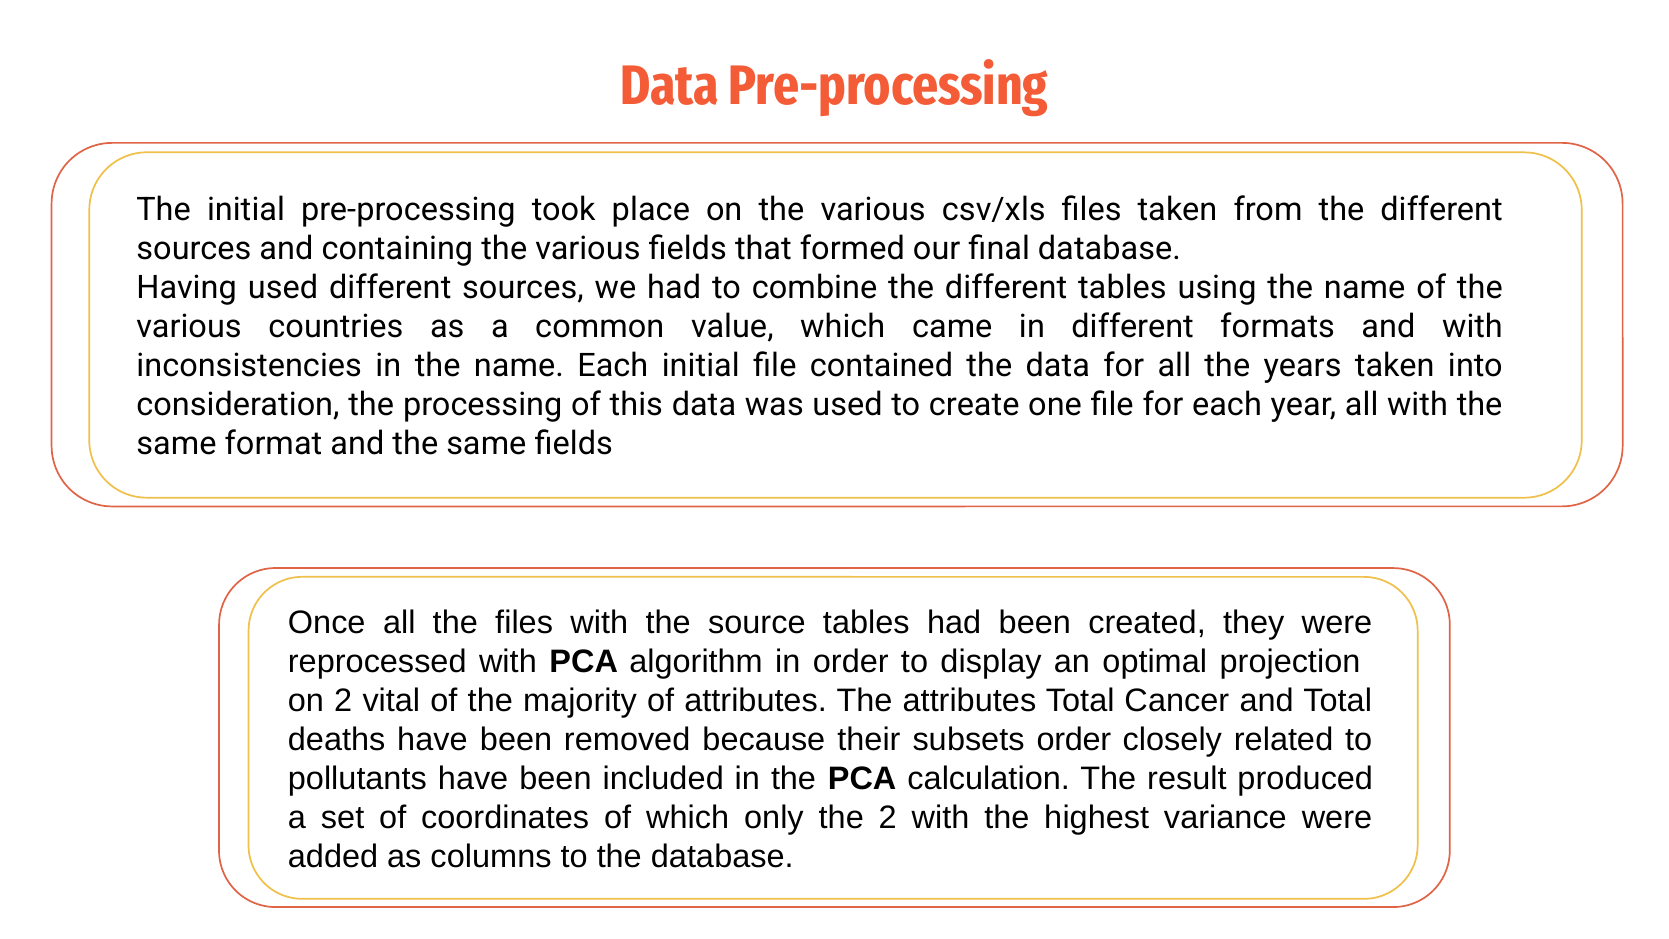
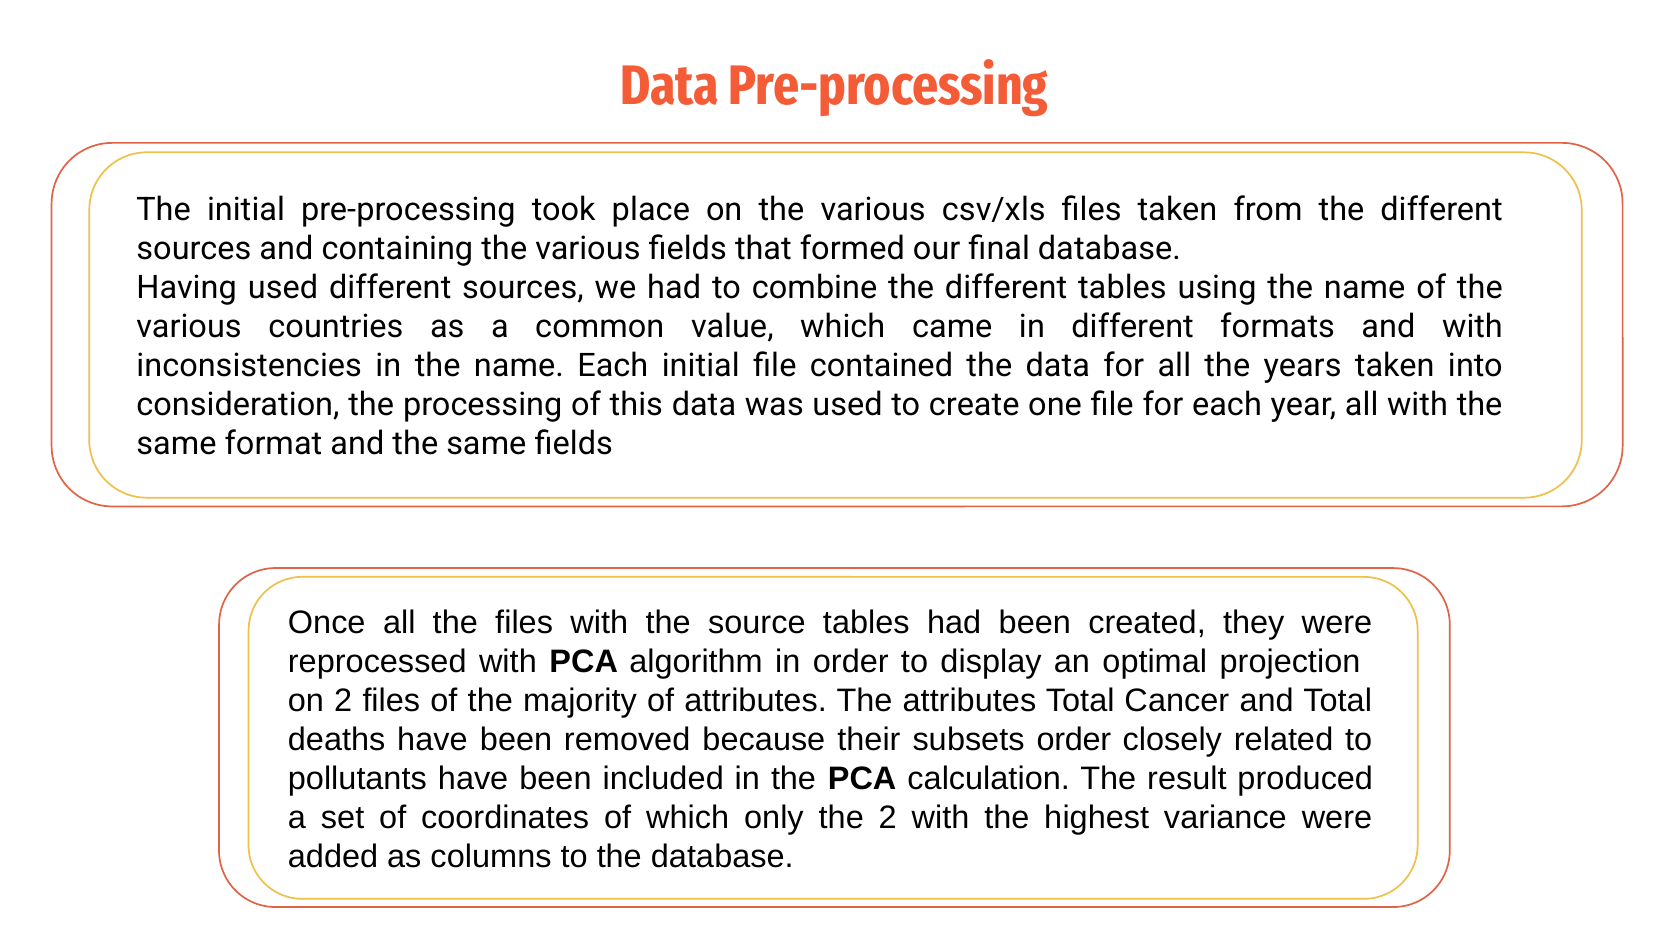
2 vital: vital -> files (391, 701)
